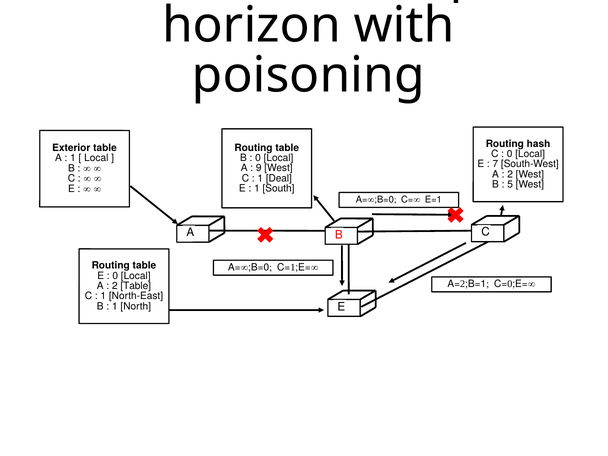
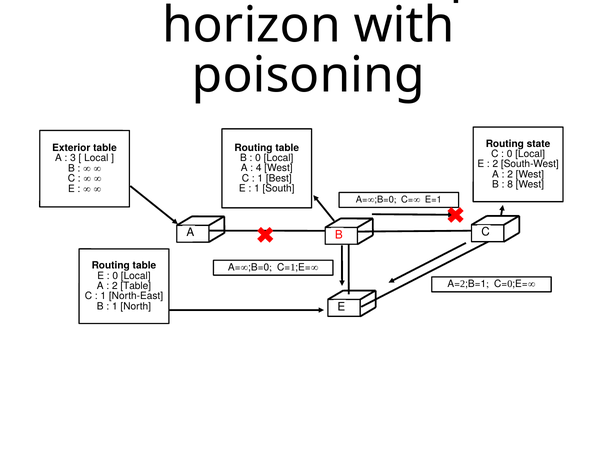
hash: hash -> state (539, 144)
1: 1 -> 3 (73, 158)
7: 7 -> 2 (495, 164)
9: 9 -> 4 (259, 168)
Deal: Deal -> Best (279, 178)
5: 5 -> 8 (510, 185)
